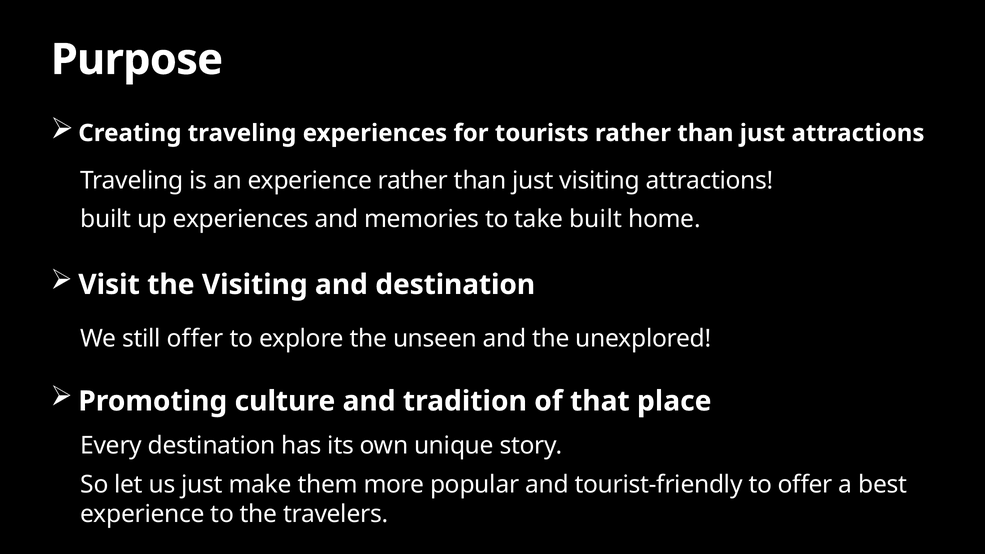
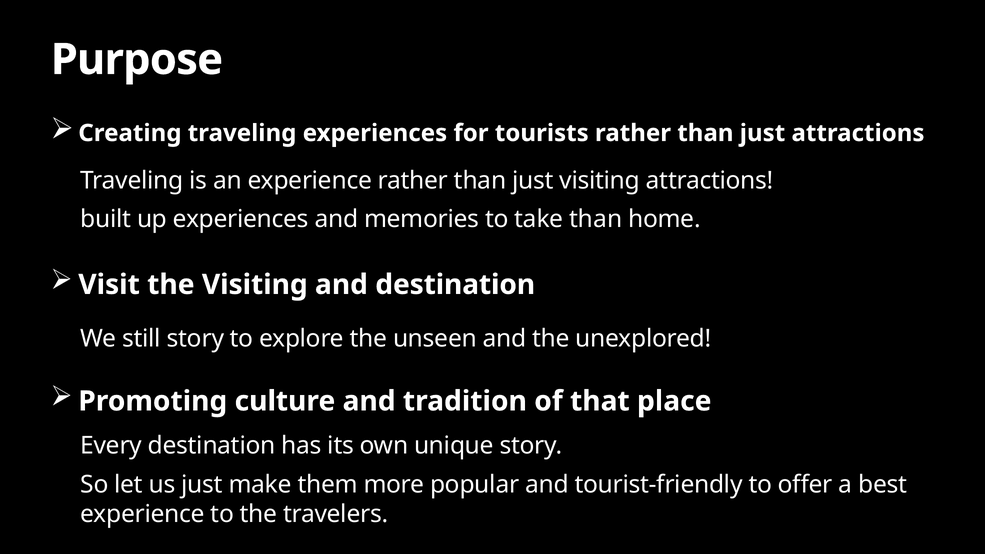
take built: built -> than (596, 219)
still offer: offer -> story (195, 339)
